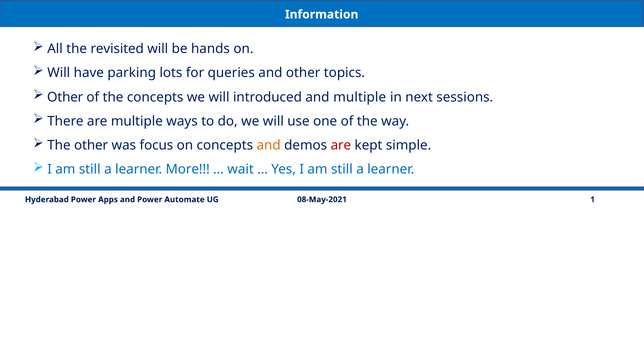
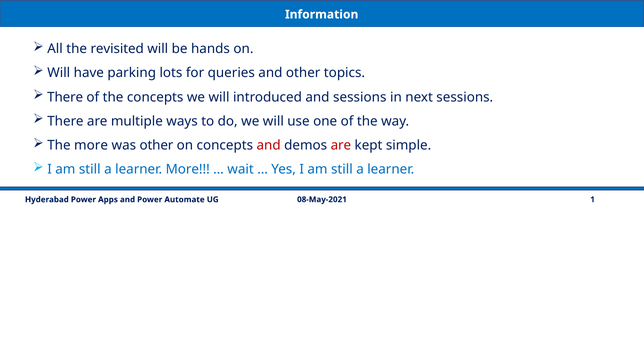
Other: Other -> There (65, 97)
and multiple: multiple -> sessions (360, 97)
The other: other -> more (91, 145)
was focus: focus -> other (156, 145)
and colour: orange -> red (269, 145)
